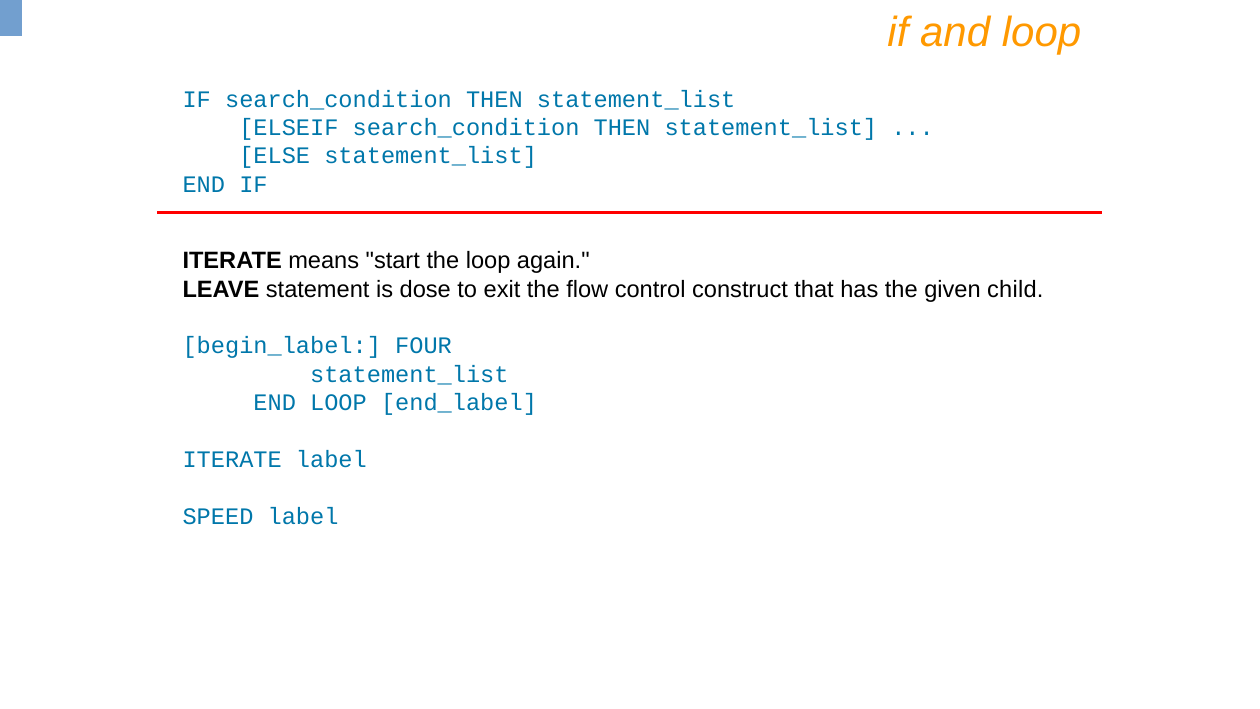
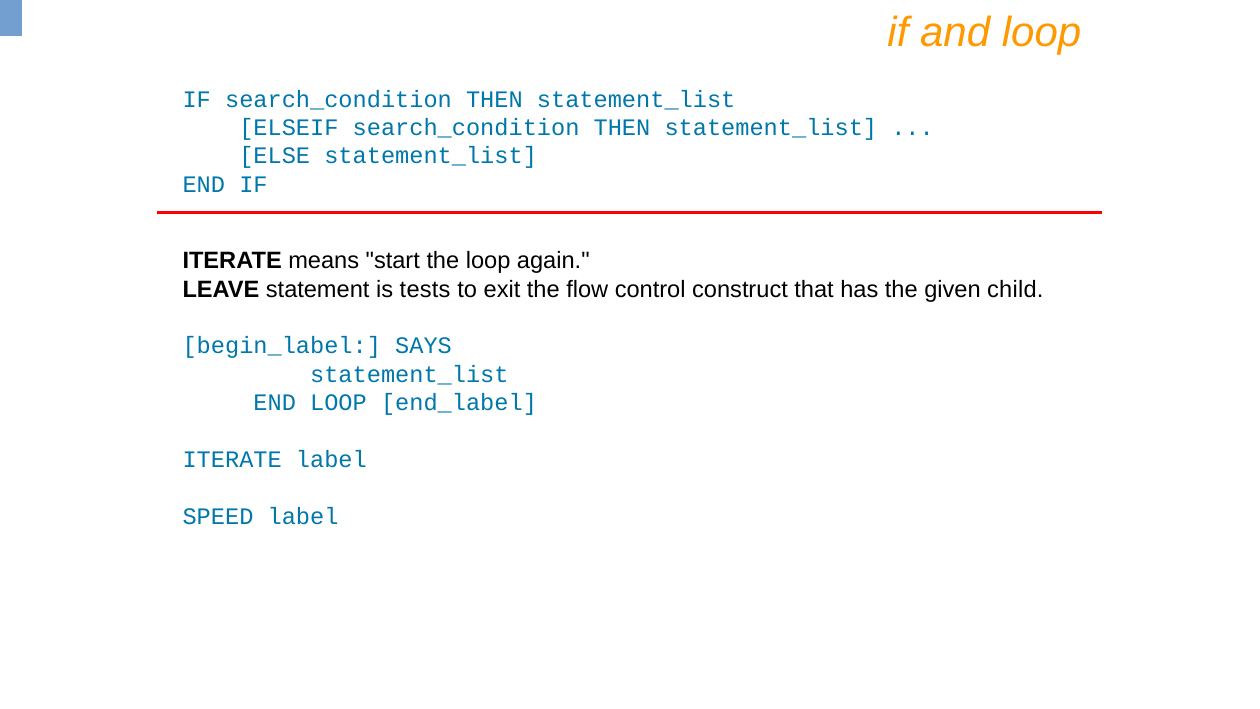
dose: dose -> tests (425, 289)
FOUR: FOUR -> SAYS (424, 346)
